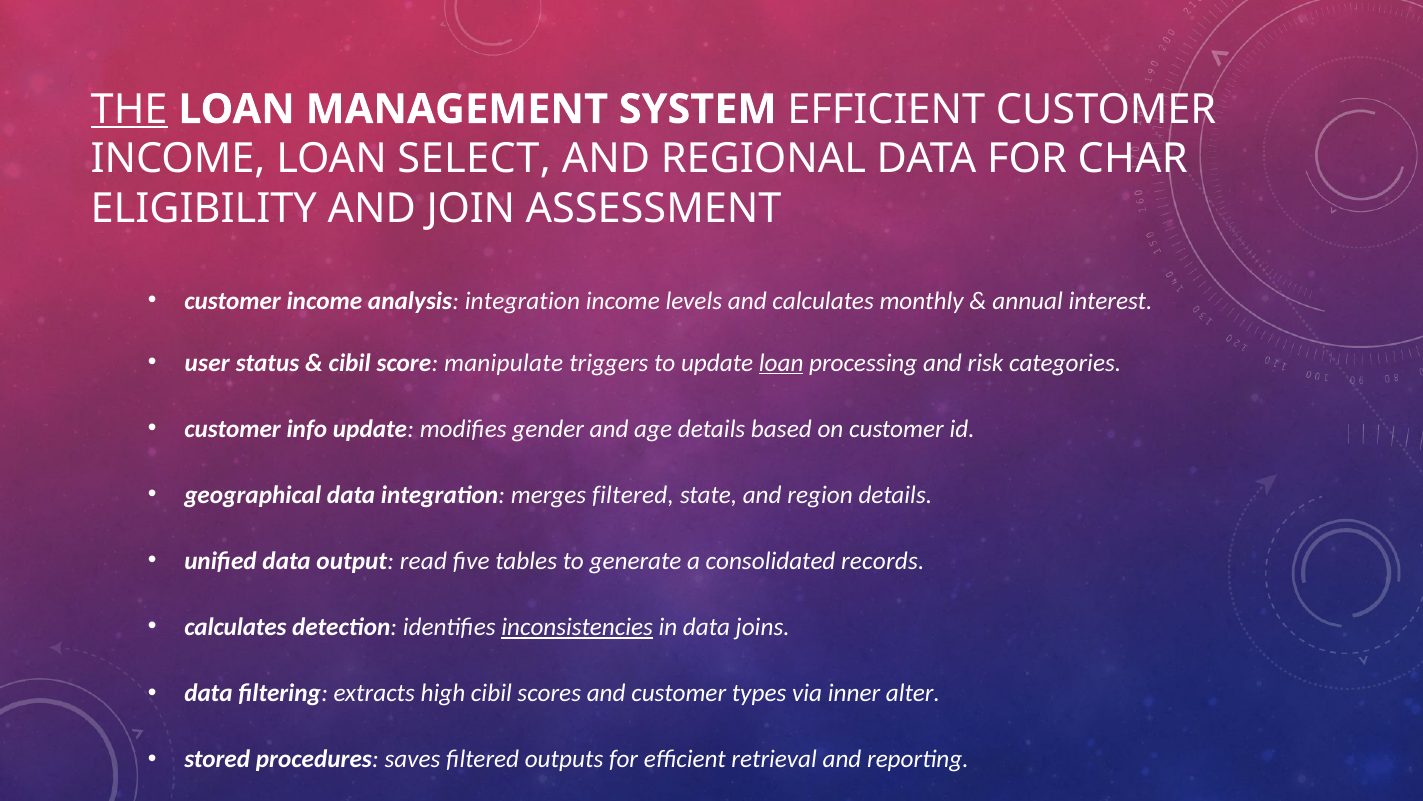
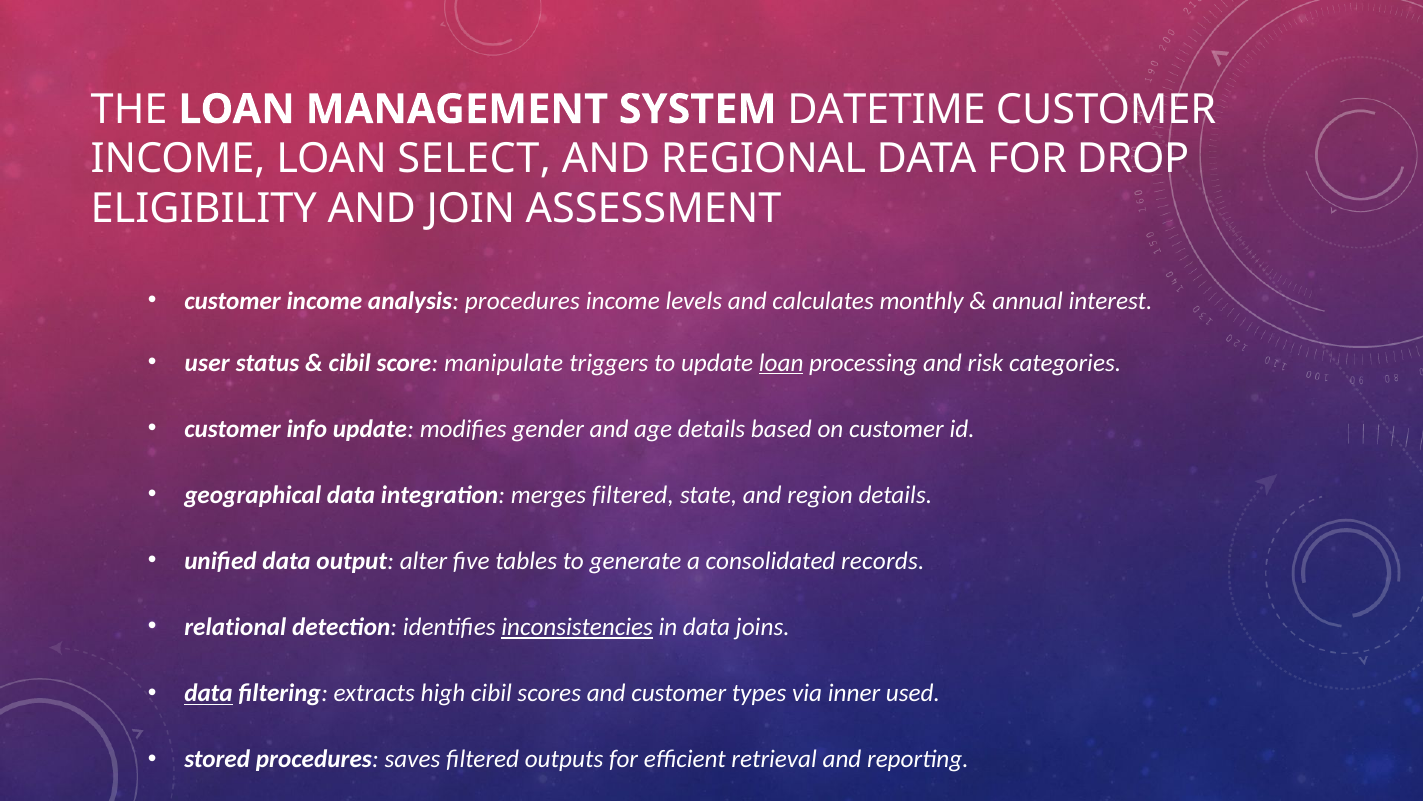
THE underline: present -> none (129, 109)
SYSTEM EFFICIENT: EFFICIENT -> DATETIME (886, 109)
CHAR: CHAR -> DROP (1133, 159)
analysis integration: integration -> procedures (522, 301)
read: read -> alter (424, 561)
calculates: calculates -> relational (235, 627)
data underline: none -> present (208, 693)
alter: alter -> used (913, 693)
